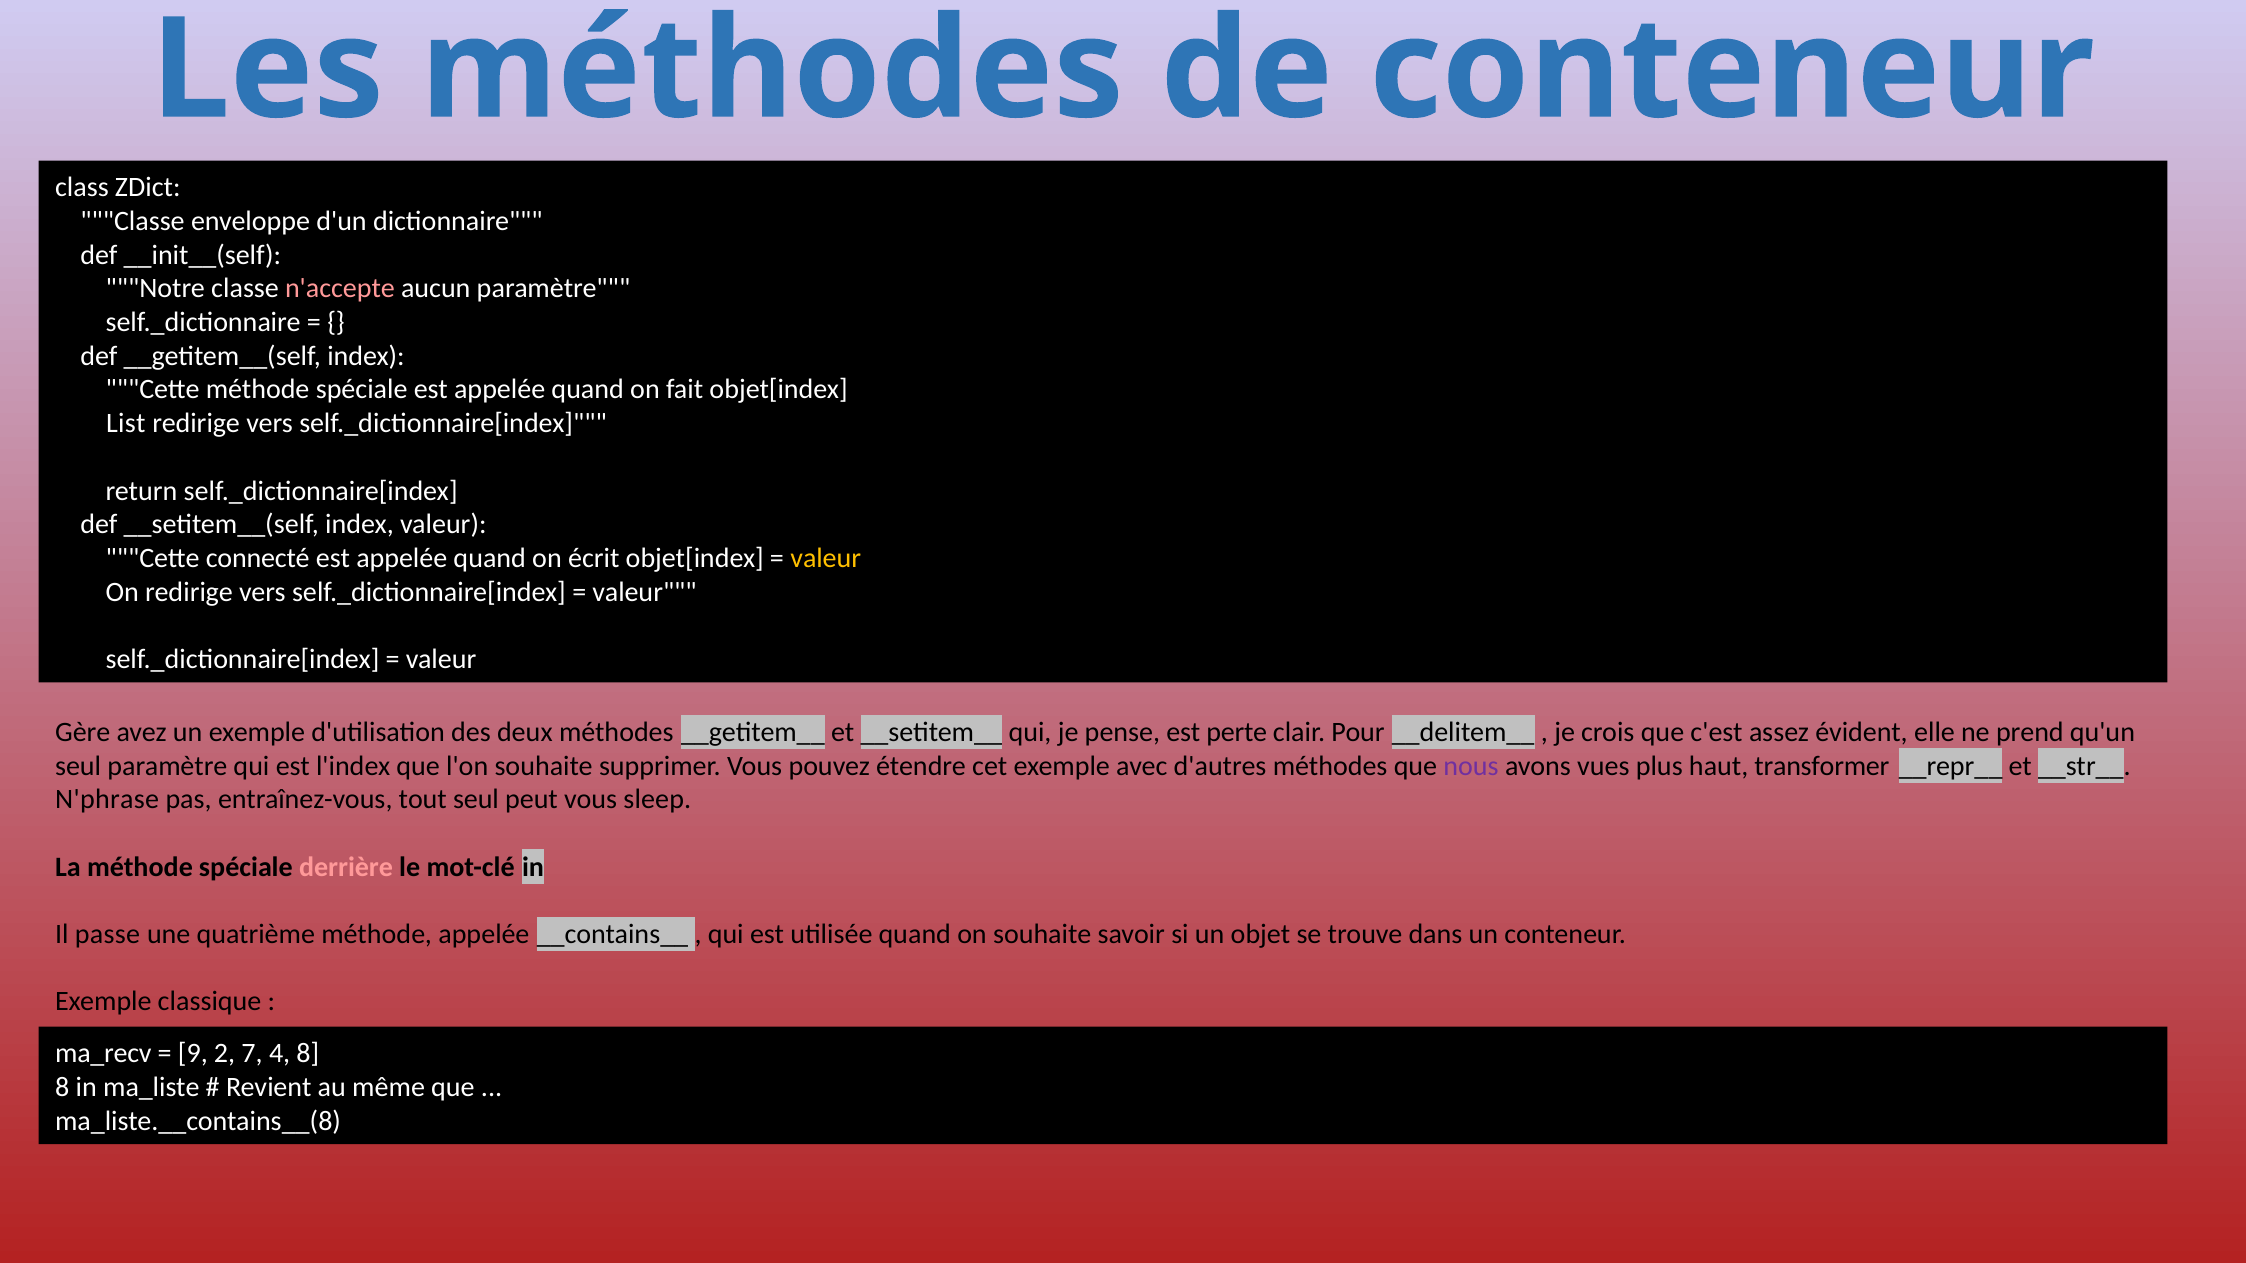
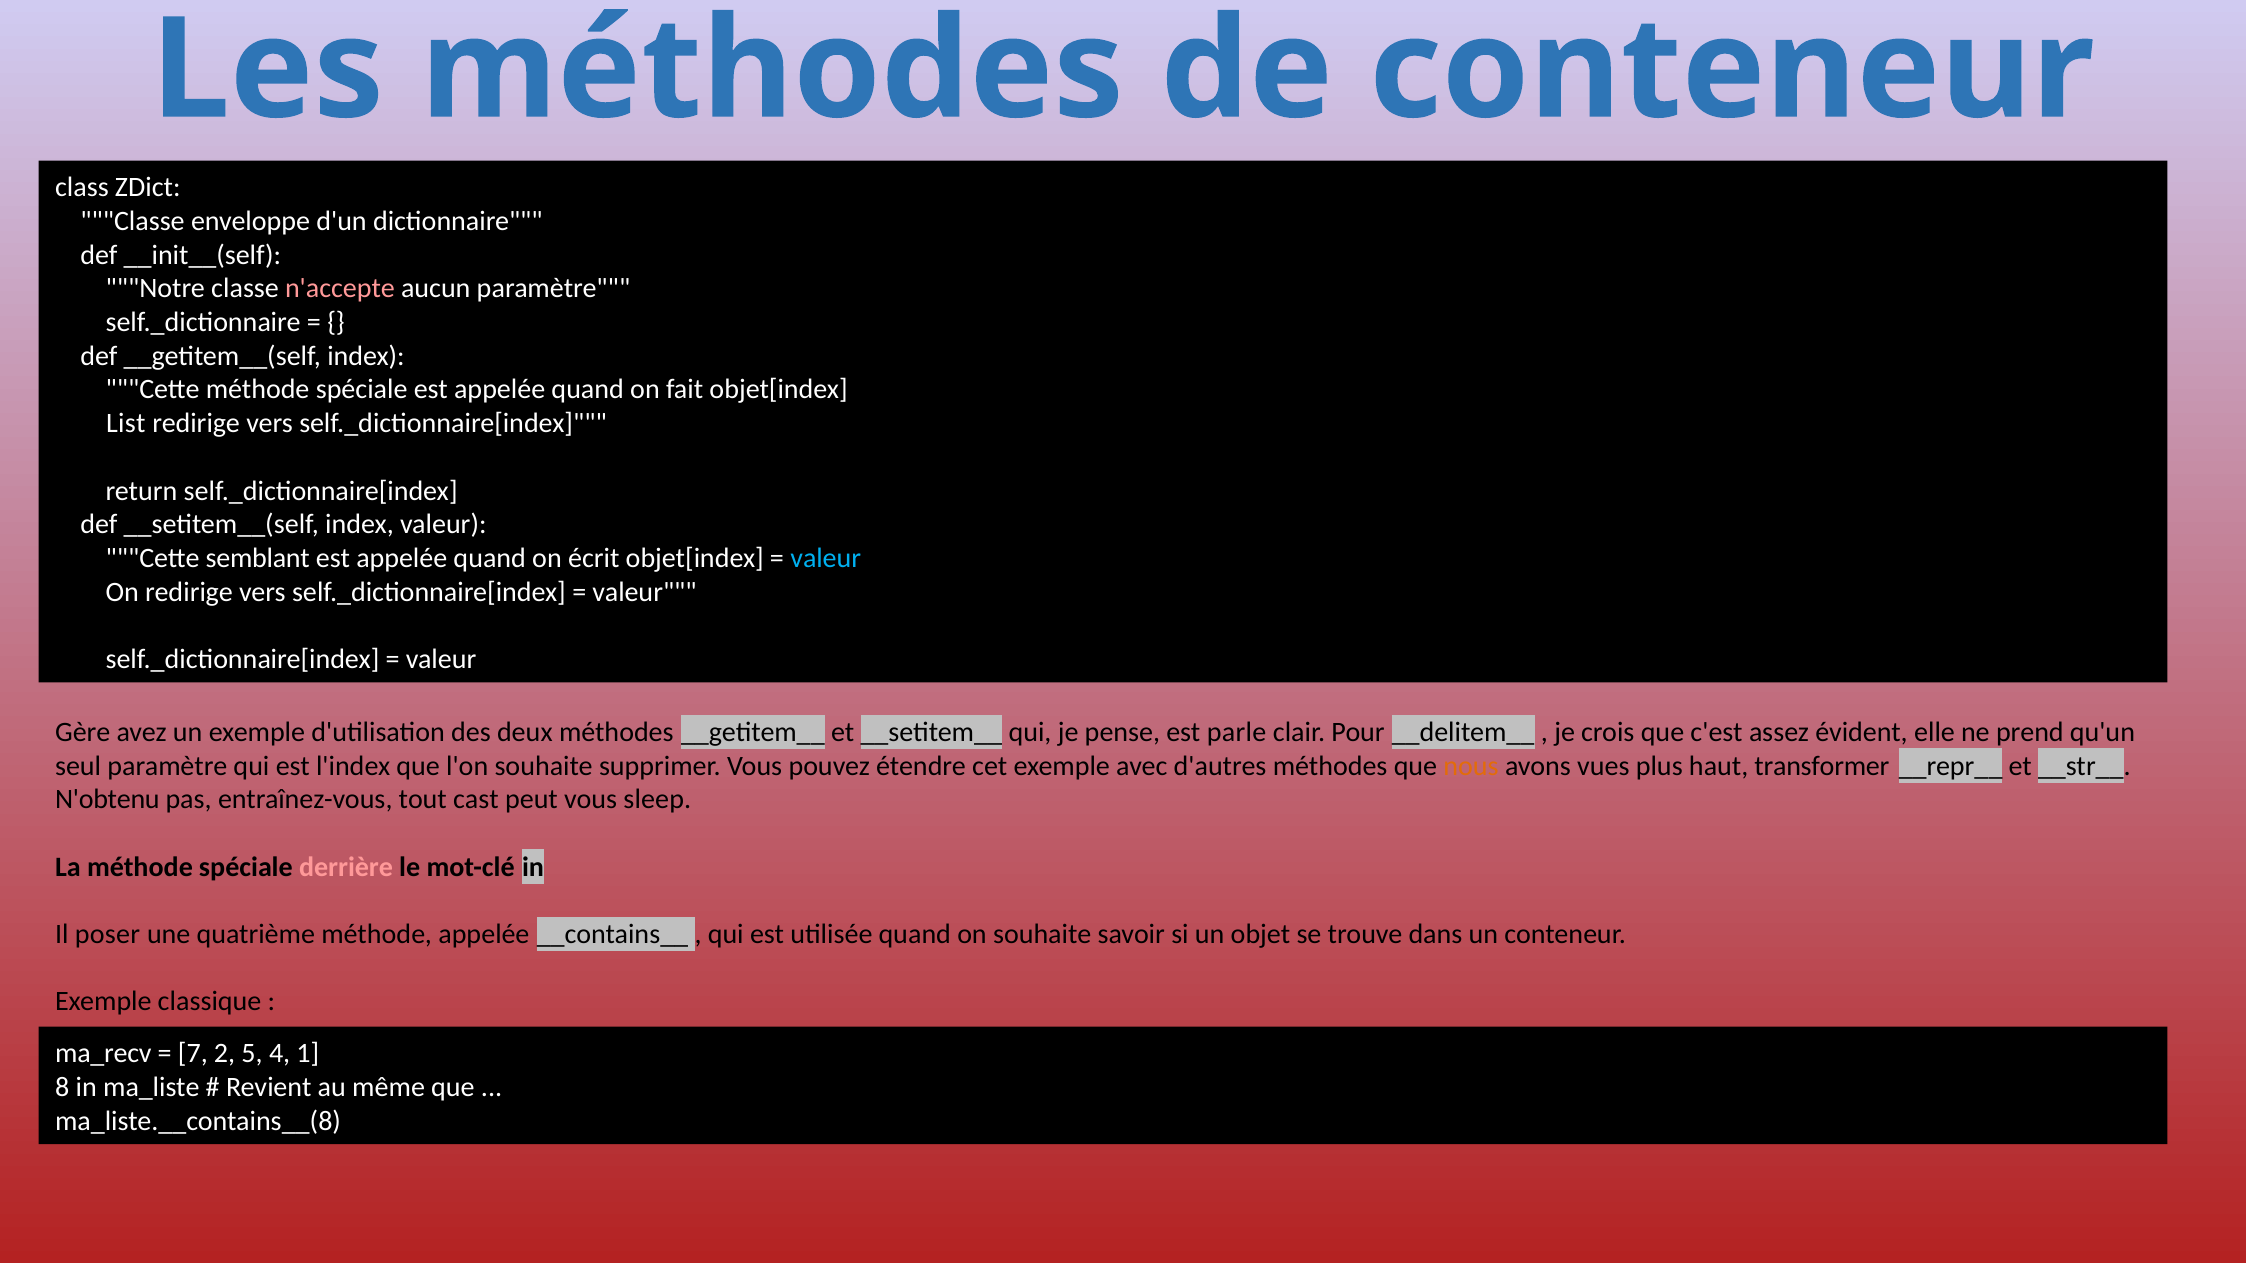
connecté: connecté -> semblant (258, 558)
valeur colour: yellow -> light blue (826, 558)
perte: perte -> parle (1237, 732)
nous colour: purple -> orange (1471, 766)
N'phrase: N'phrase -> N'obtenu (107, 800)
tout seul: seul -> cast (476, 800)
passe: passe -> poser (108, 935)
9: 9 -> 7 (193, 1054)
7: 7 -> 5 (252, 1054)
4 8: 8 -> 1 (308, 1054)
